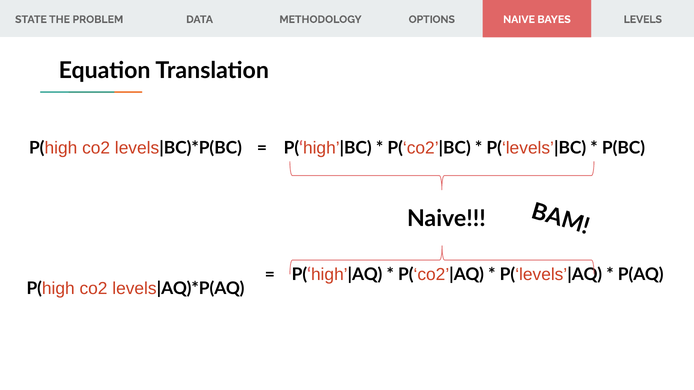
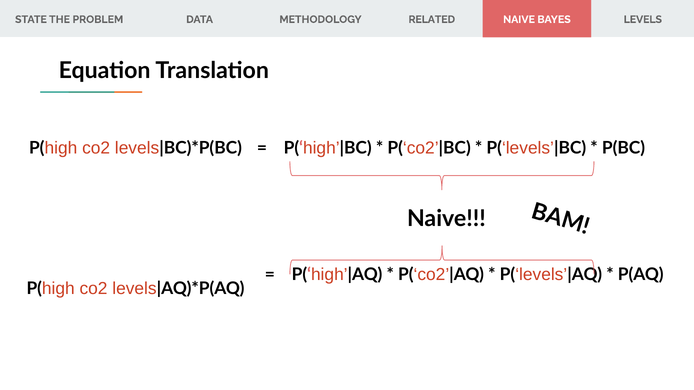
OPTIONS: OPTIONS -> RELATED (432, 19)
